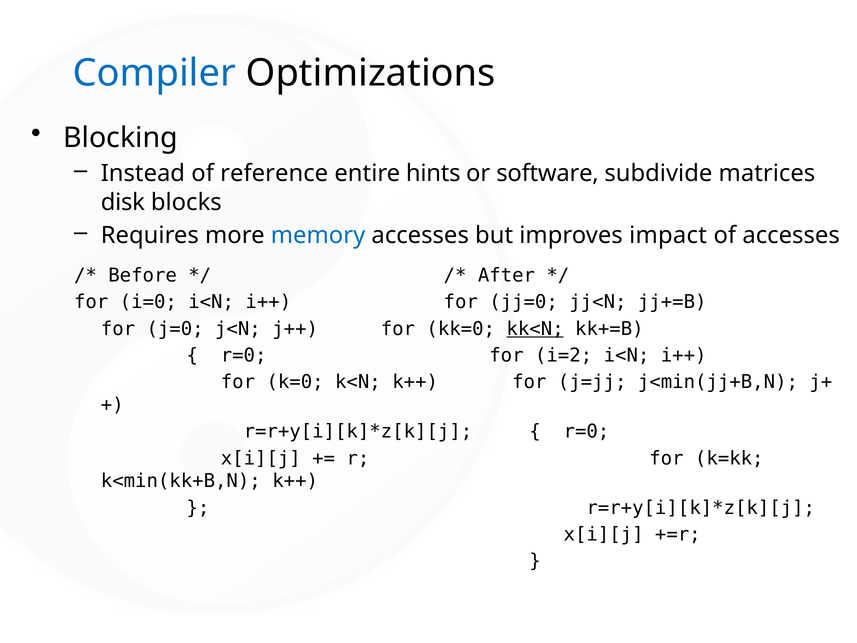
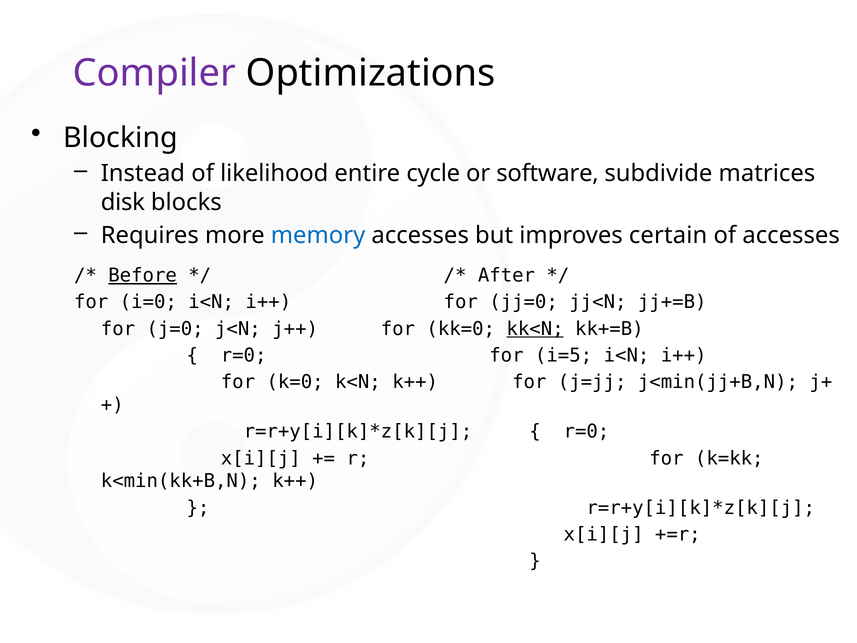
Compiler colour: blue -> purple (154, 73)
reference: reference -> likelihood (274, 174)
hints: hints -> cycle (433, 174)
impact: impact -> certain (668, 235)
Before underline: none -> present (143, 275)
i=2: i=2 -> i=5 (564, 355)
